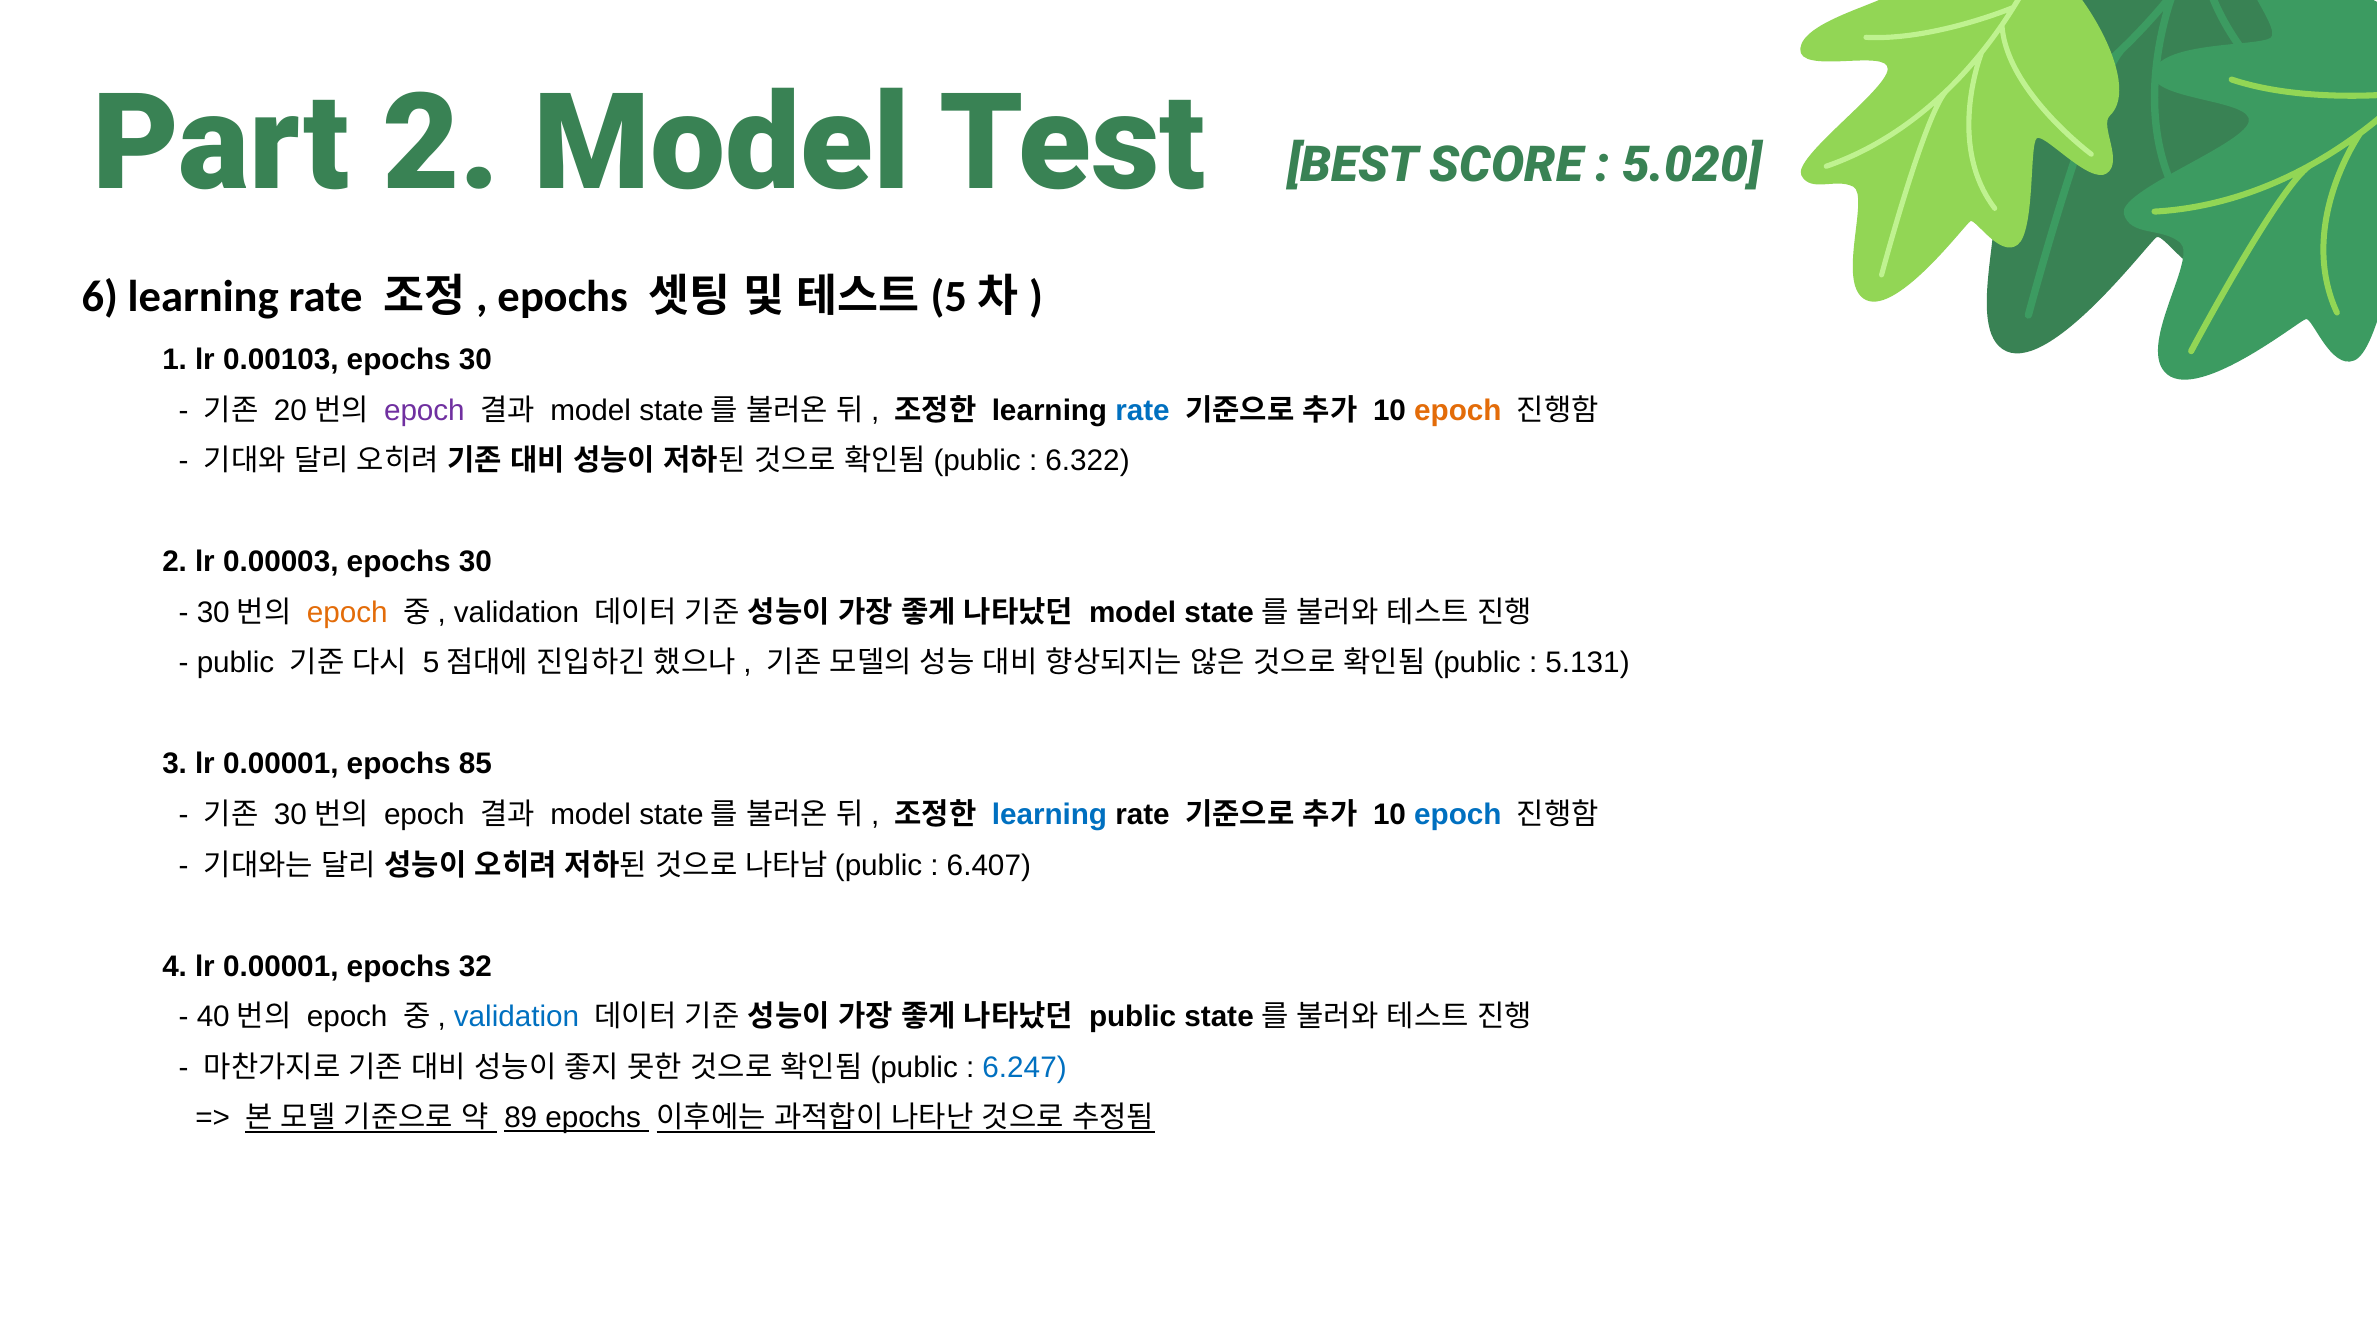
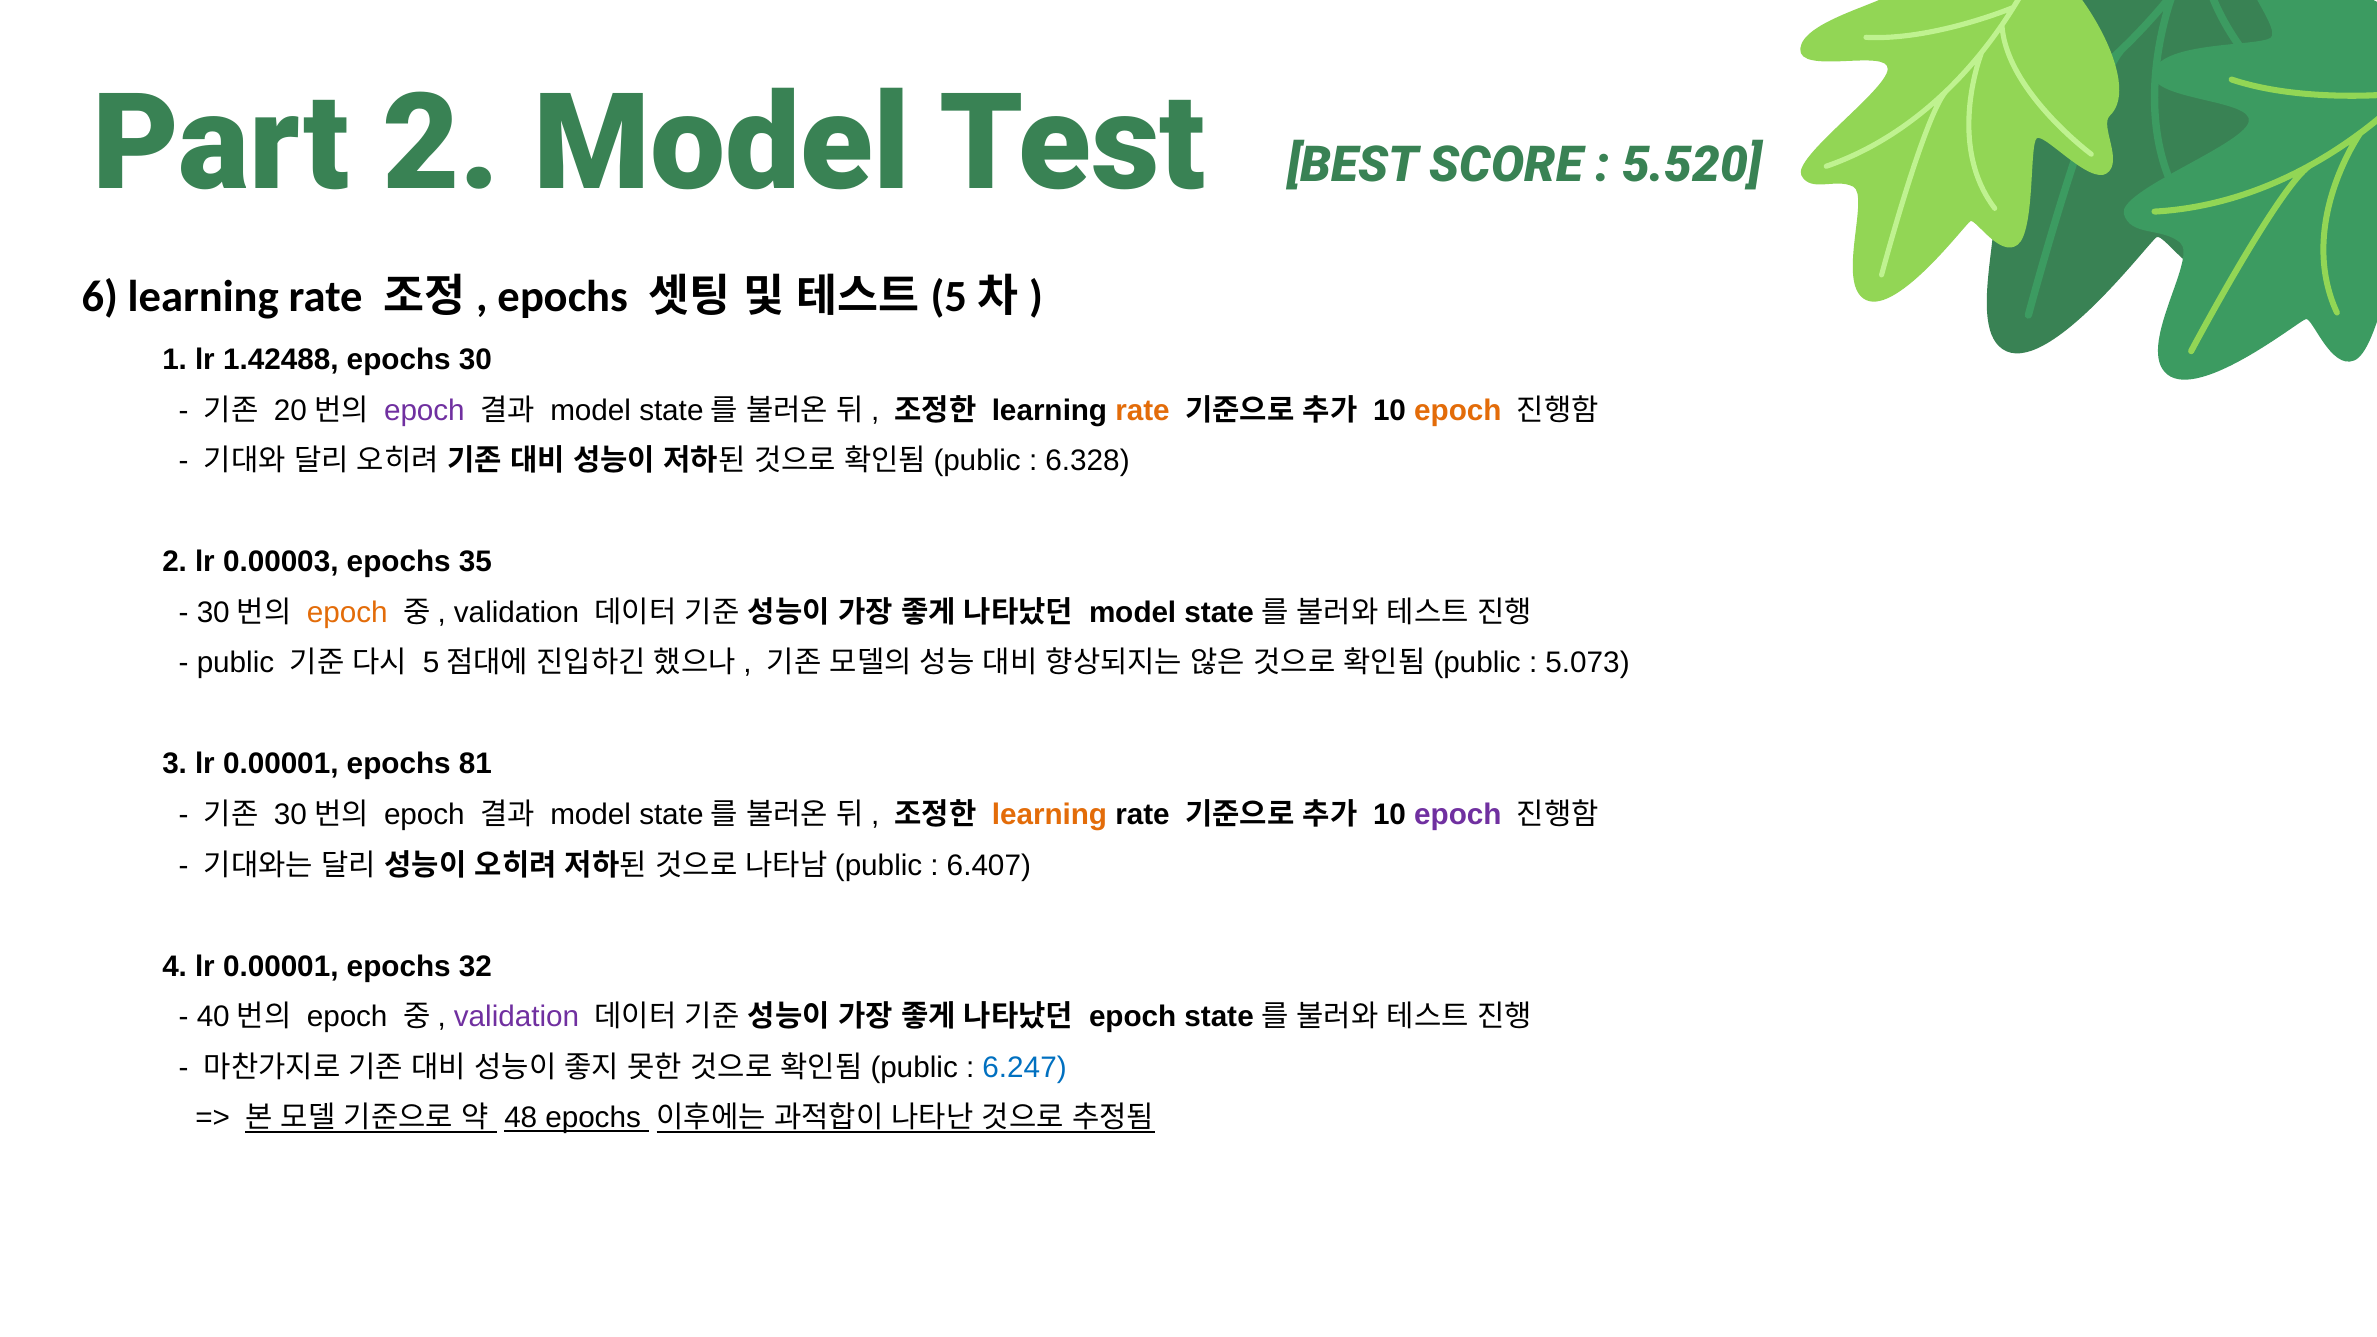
5.020: 5.020 -> 5.520 (1692, 165)
0.00103: 0.00103 -> 1.42488 (281, 360)
rate colour: blue -> orange (1143, 410)
6.322: 6.322 -> 6.328 (1088, 461)
0.00003 epochs 30: 30 -> 35 (475, 562)
5.131: 5.131 -> 5.073 (1588, 663)
85: 85 -> 81 (475, 764)
learning colour: blue -> orange (1049, 815)
epoch colour: blue -> purple (1458, 815)
validation colour: blue -> purple (517, 1017)
public: public -> epoch (1133, 1017)
89: 89 -> 48 (521, 1118)
